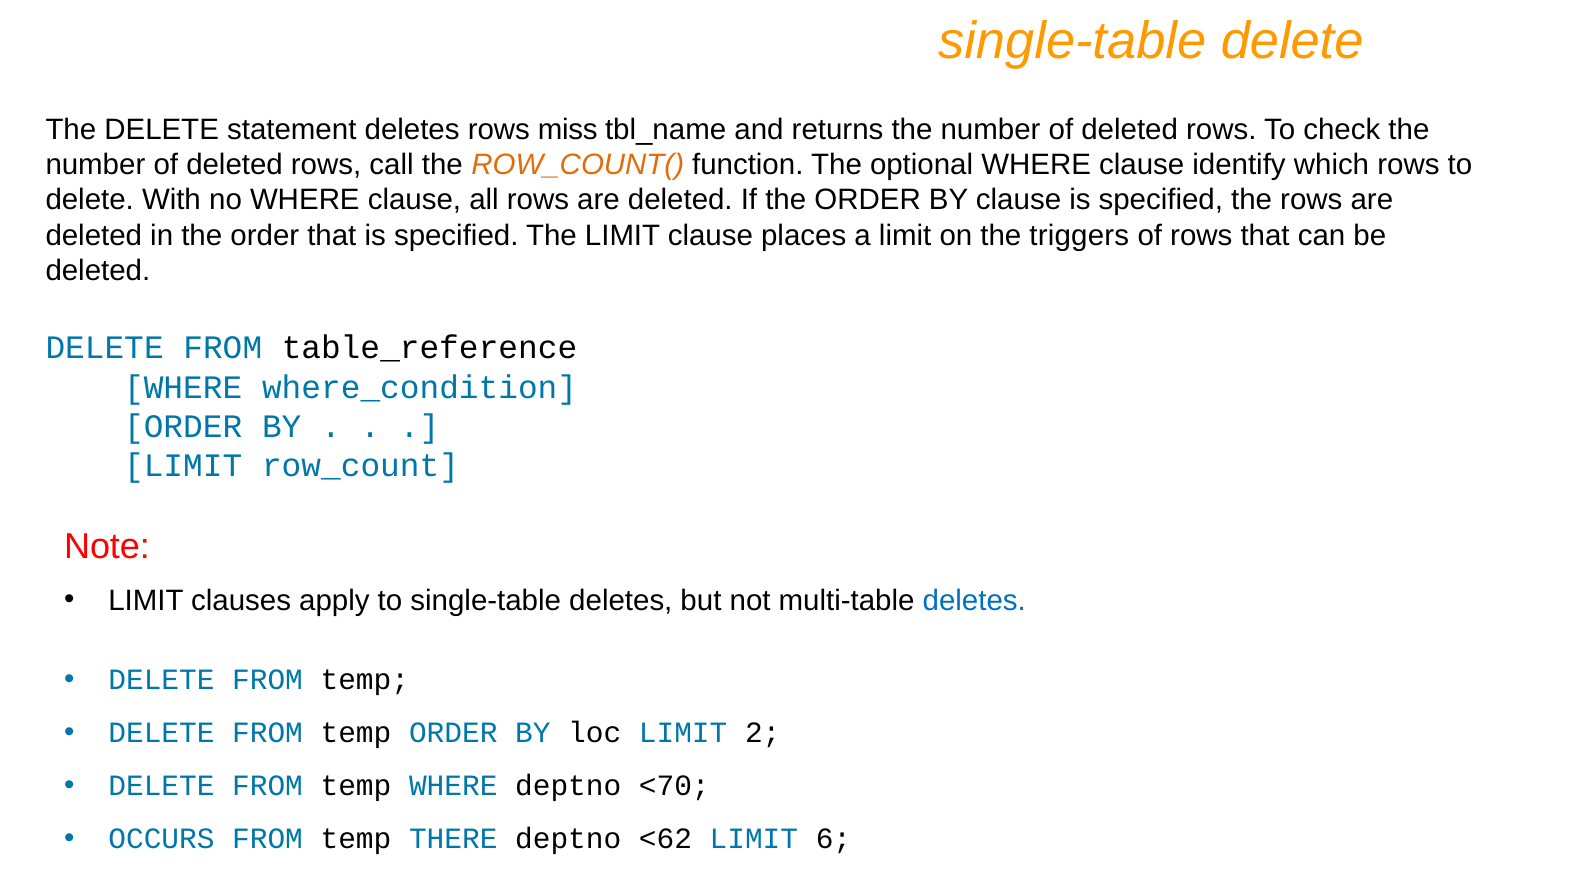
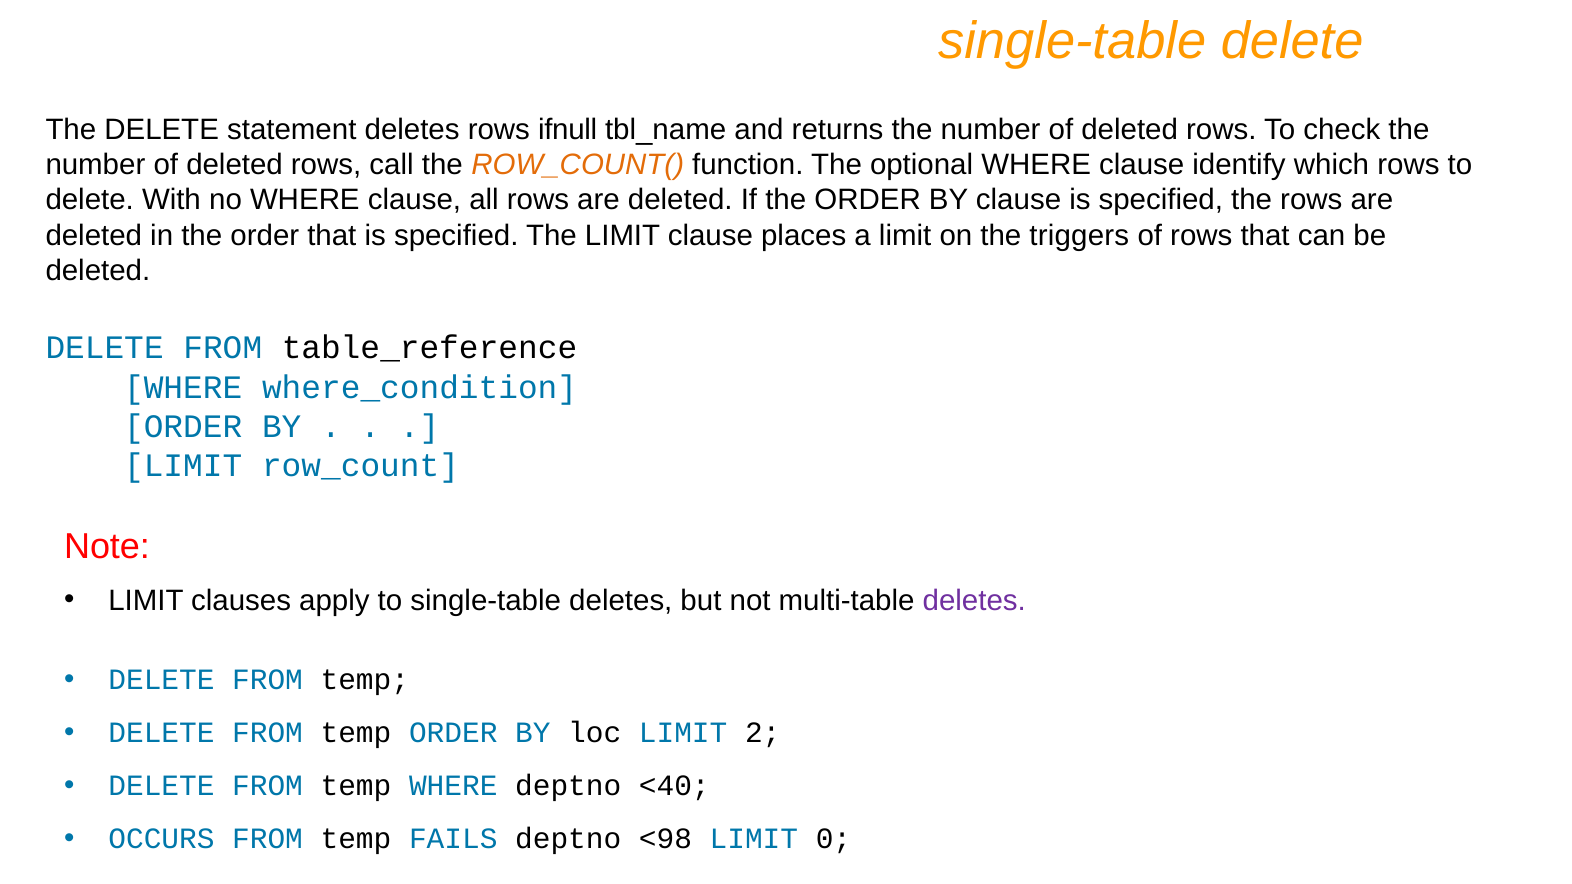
miss: miss -> ifnull (568, 130)
deletes colour: blue -> purple (974, 601)
<70: <70 -> <40 (674, 786)
THERE: THERE -> FAILS (453, 839)
<62: <62 -> <98 (665, 839)
6: 6 -> 0 (833, 839)
